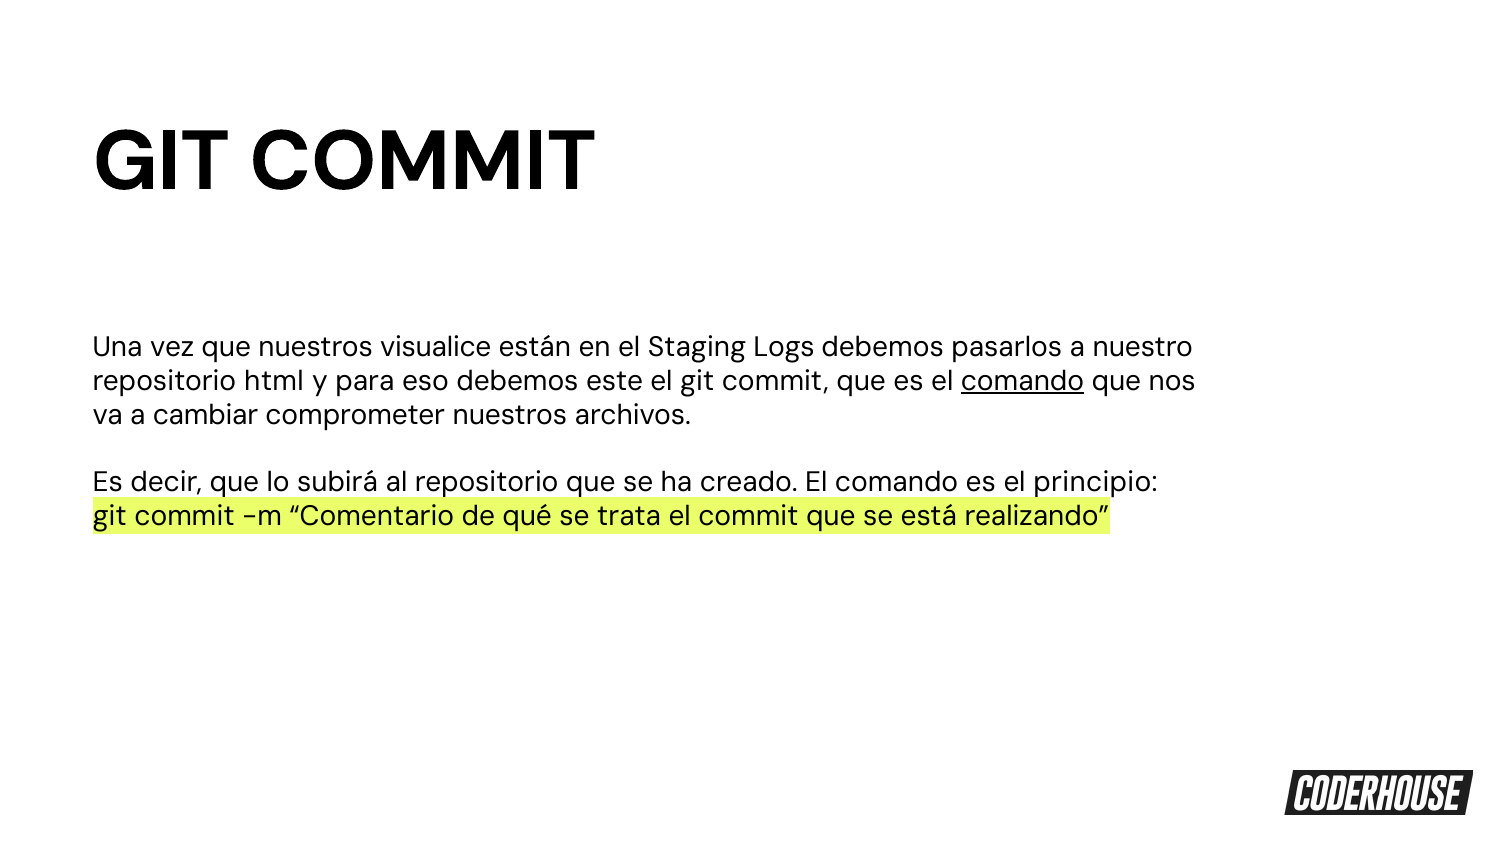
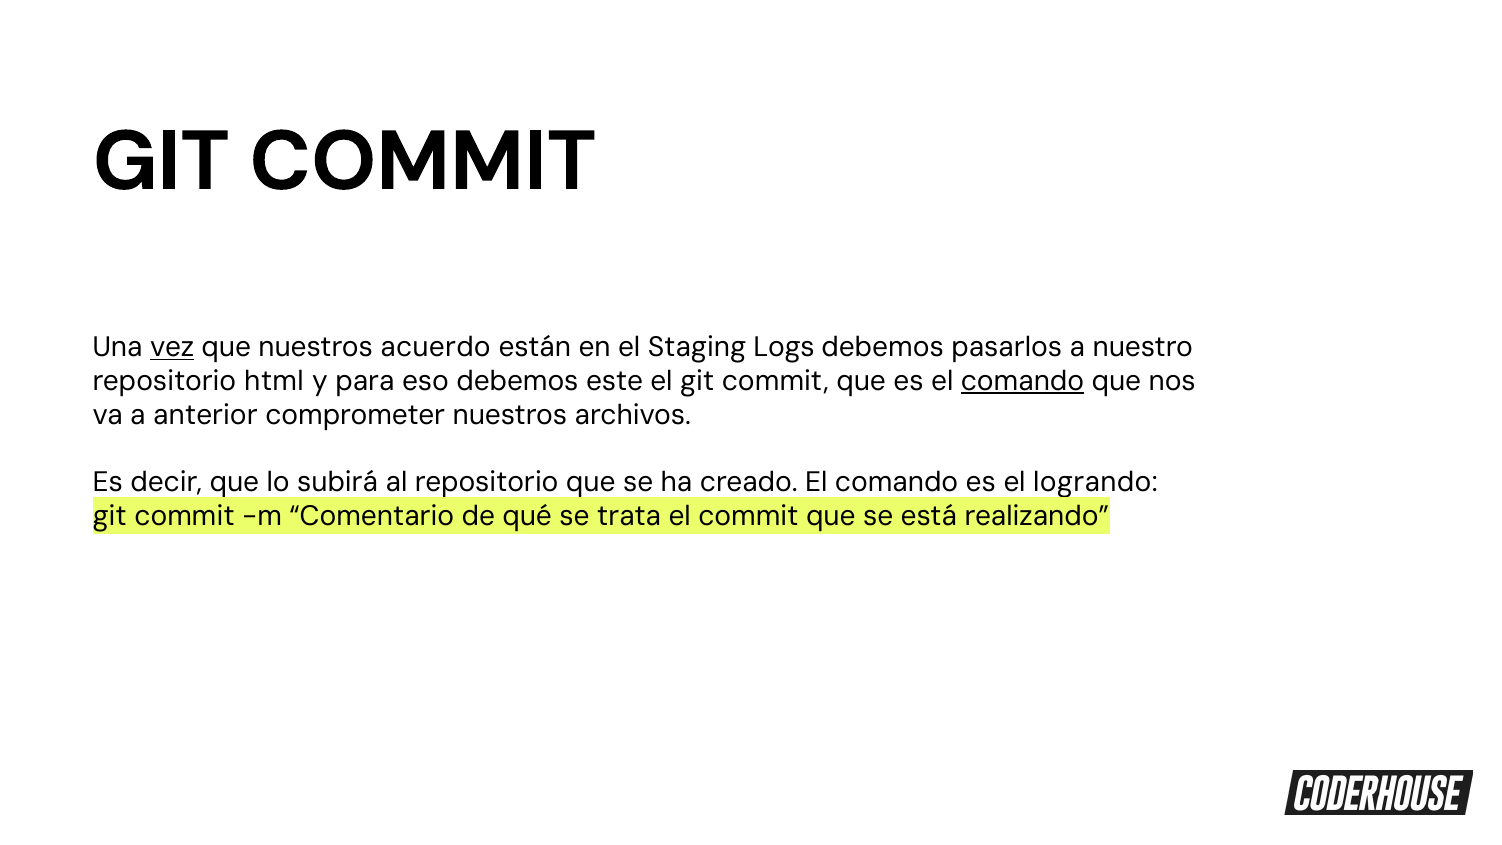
vez underline: none -> present (172, 347)
visualice: visualice -> acuerdo (436, 347)
cambiar: cambiar -> anterior (205, 415)
principio: principio -> logrando (1095, 482)
